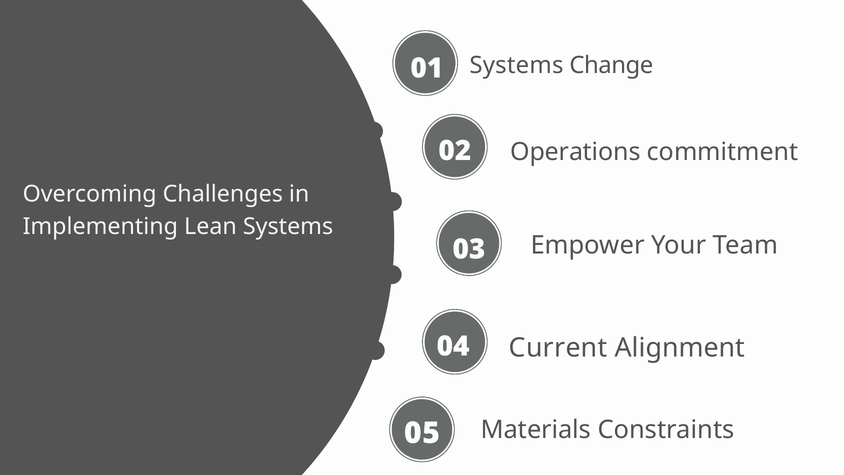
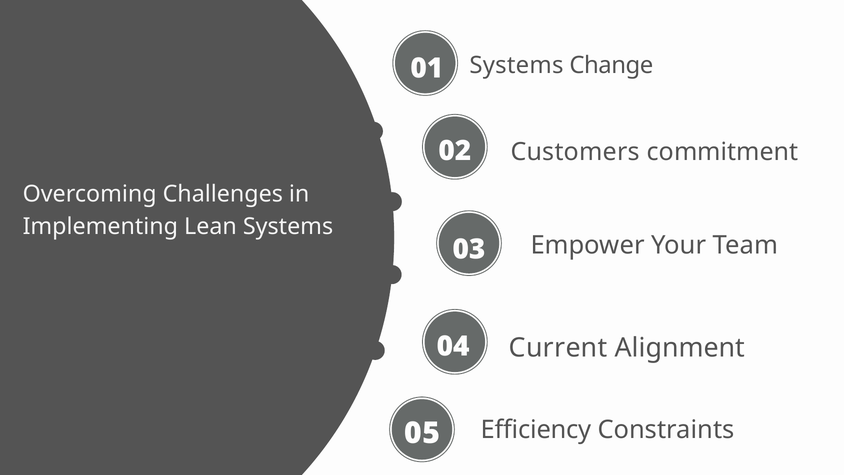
Operations: Operations -> Customers (575, 152)
Materials: Materials -> Efficiency (536, 430)
